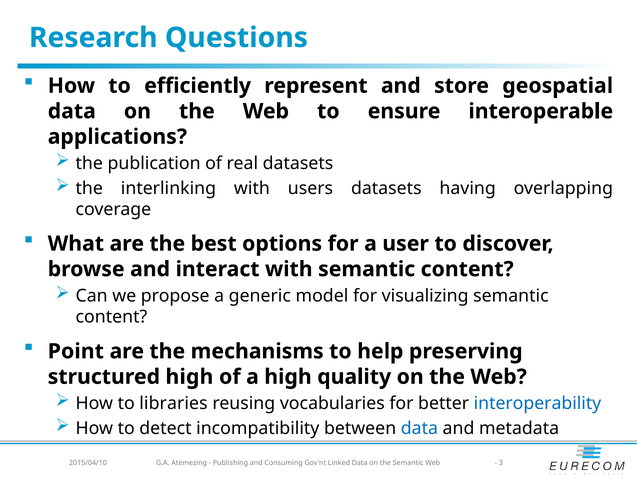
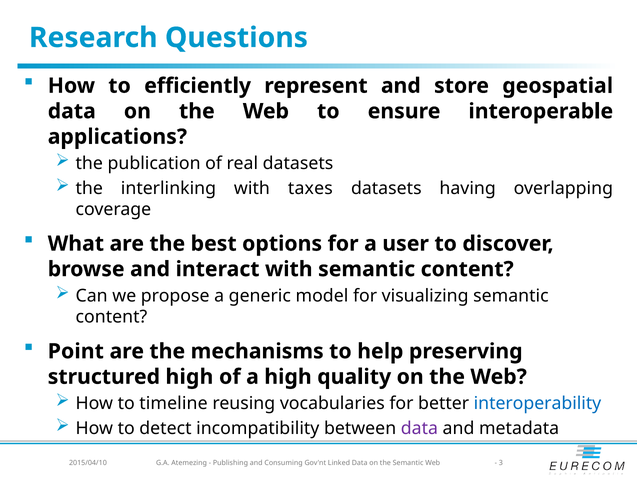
users: users -> taxes (310, 188)
libraries: libraries -> timeline (173, 403)
data colour: blue -> purple (419, 428)
